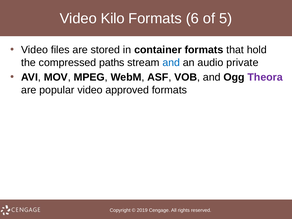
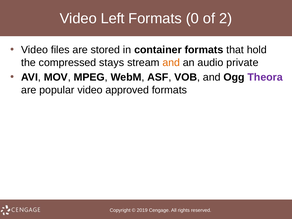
Kilo: Kilo -> Left (113, 18)
6: 6 -> 0 (192, 18)
5: 5 -> 2 (226, 18)
paths: paths -> stays (112, 63)
and colour: blue -> orange (171, 63)
